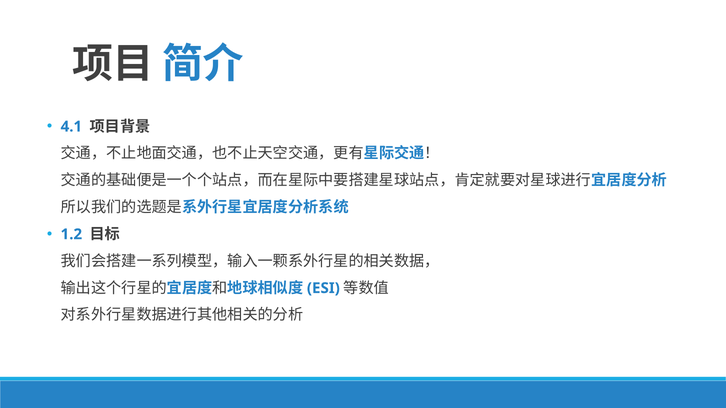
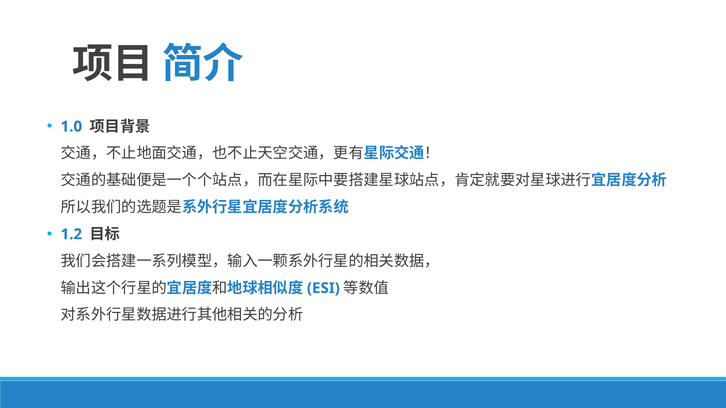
4.1: 4.1 -> 1.0 (71, 127)
